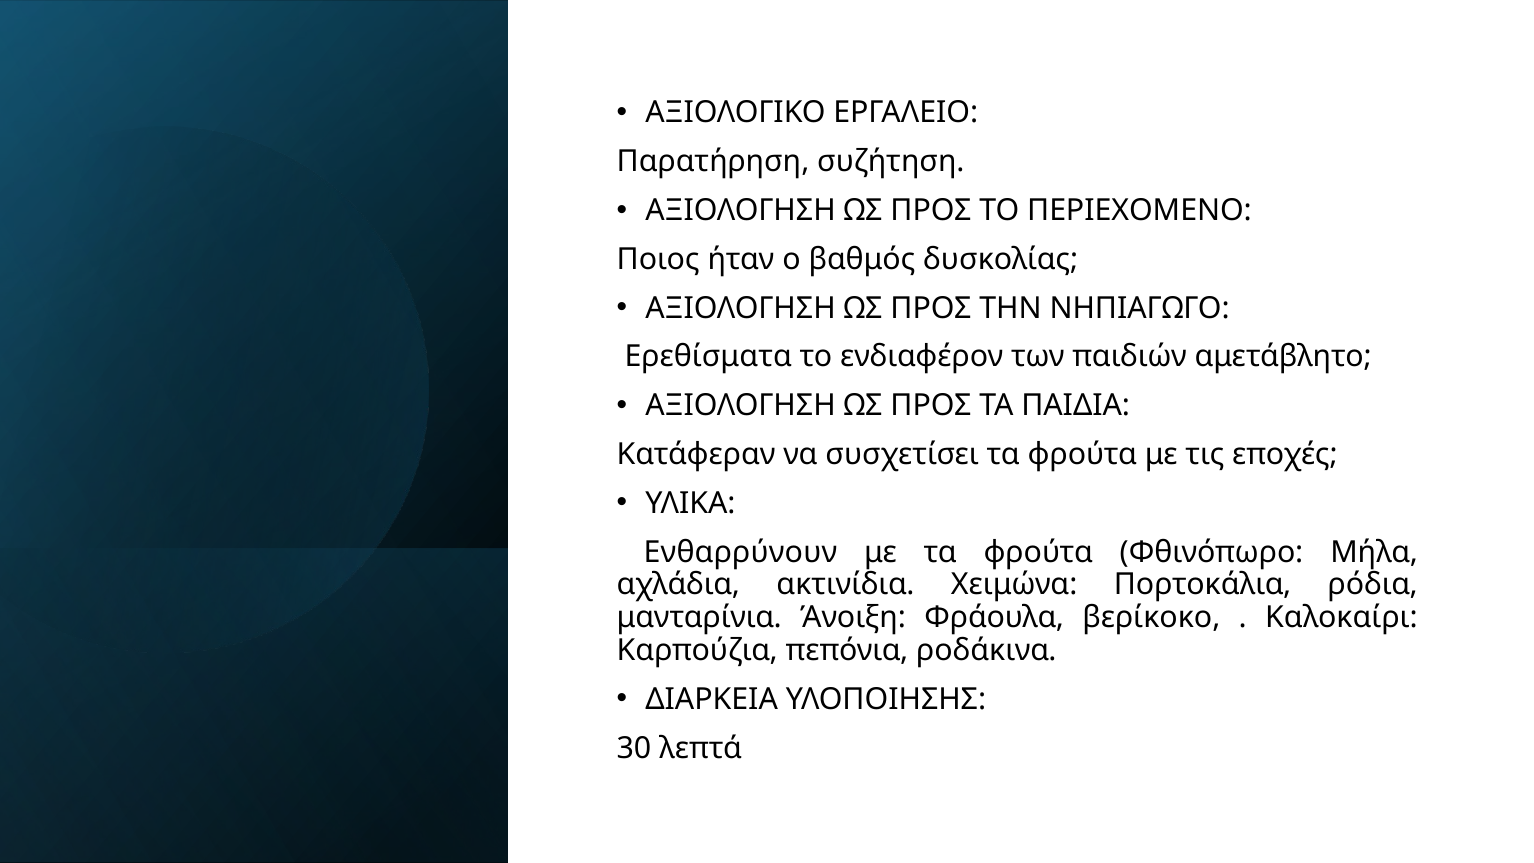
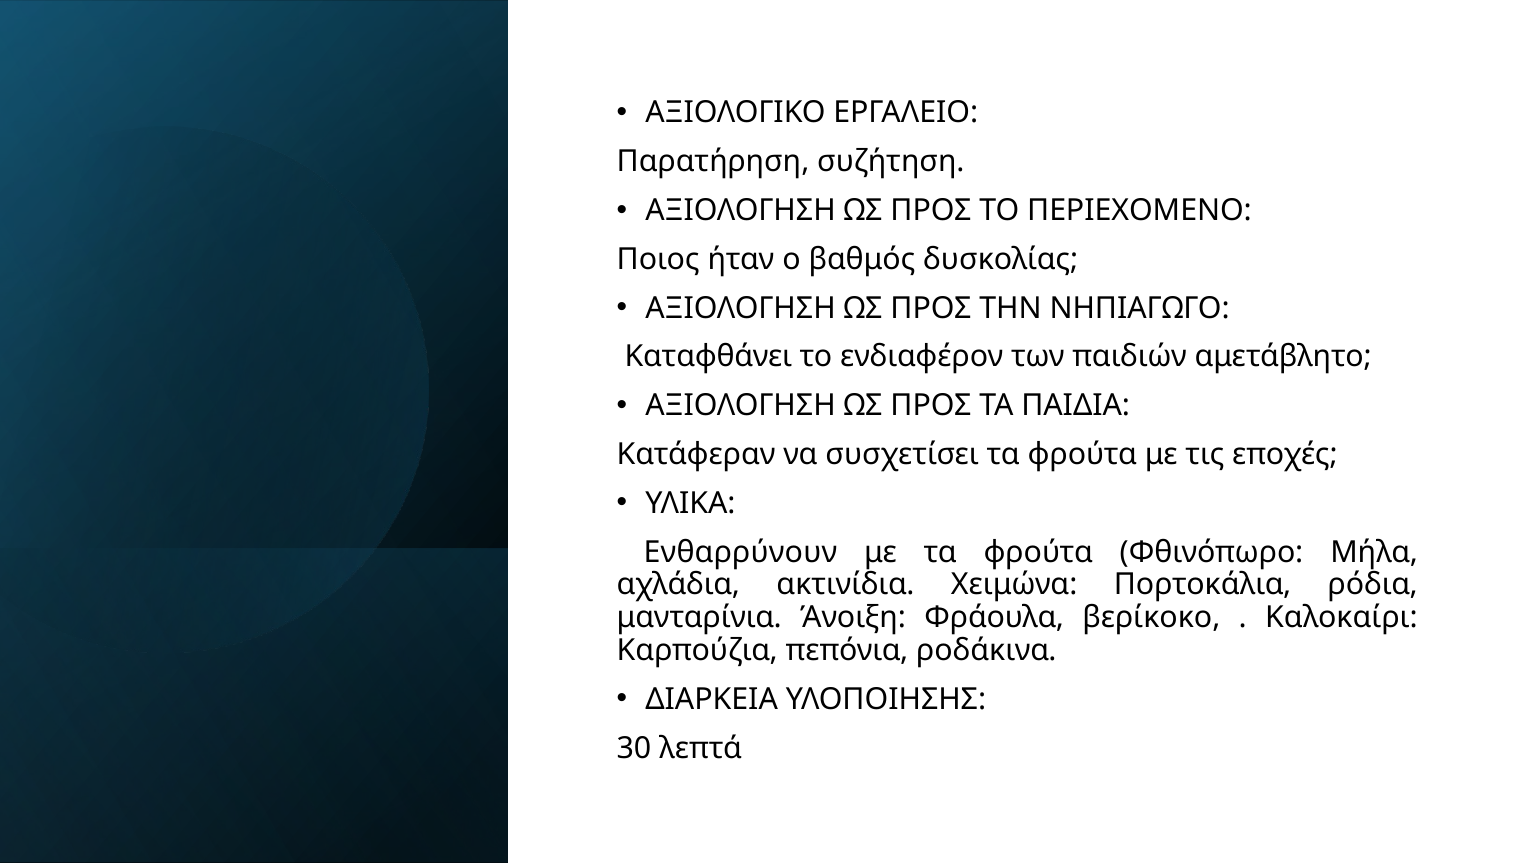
Ερεθίσματα: Ερεθίσματα -> Καταφθάνει (708, 357)
